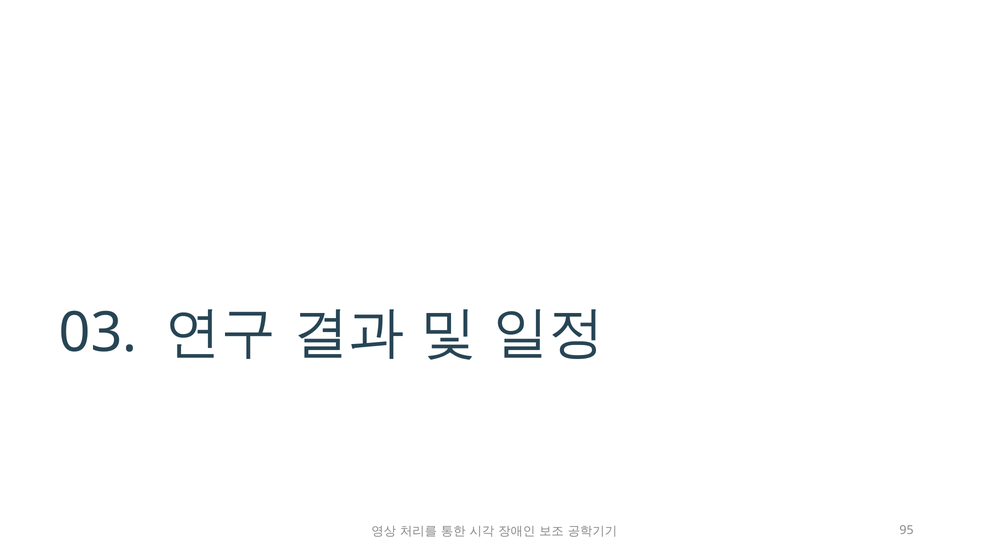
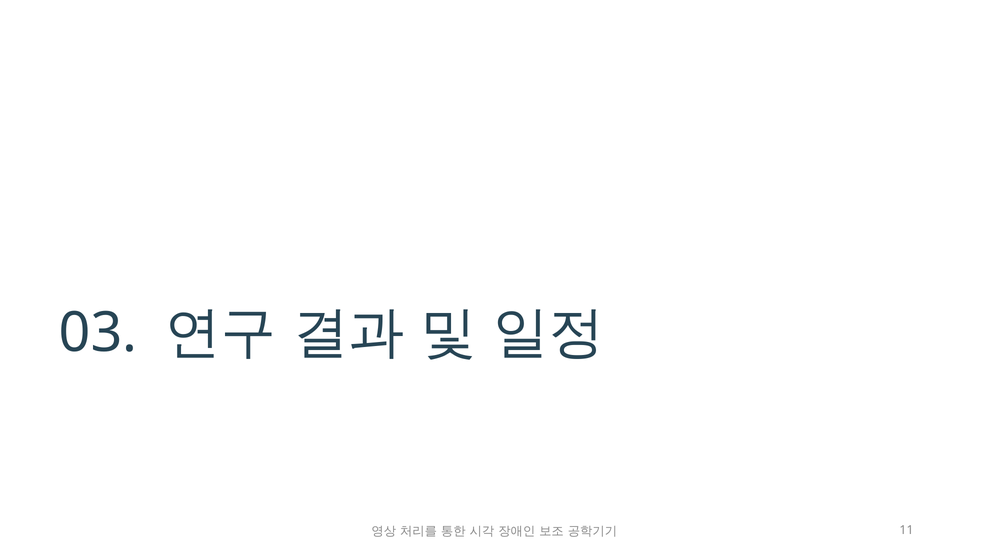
95: 95 -> 11 (907, 530)
